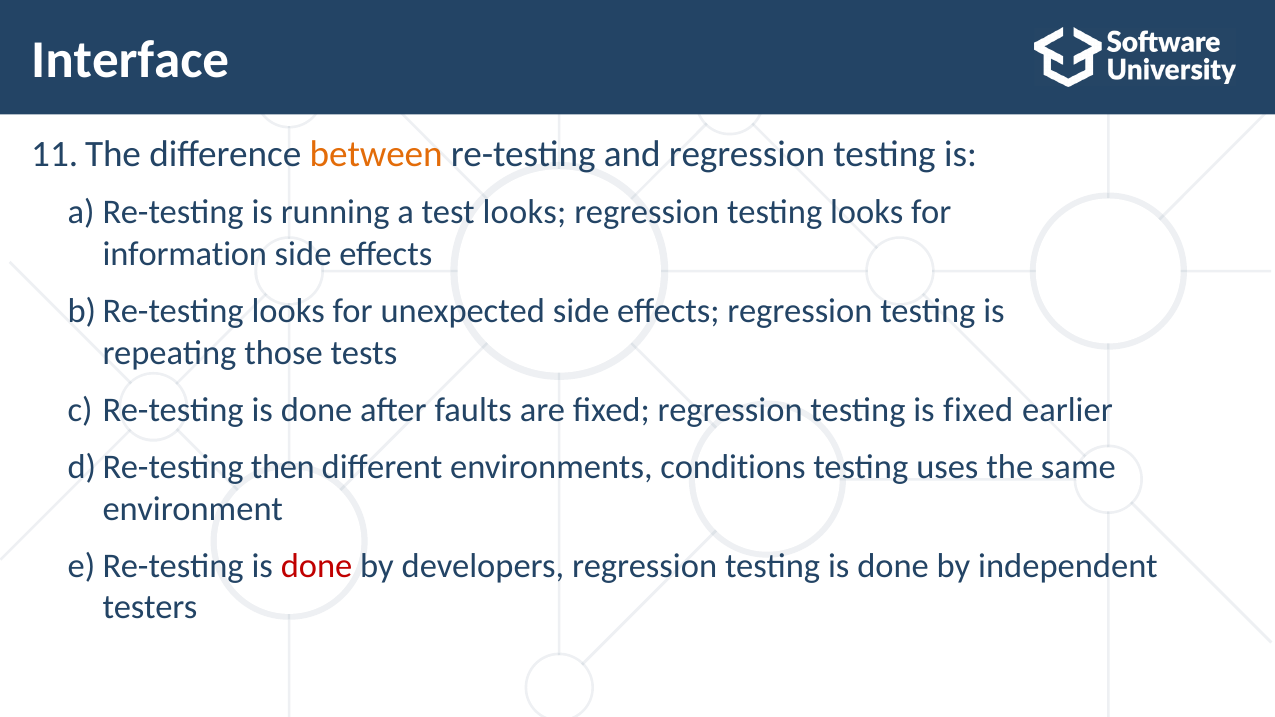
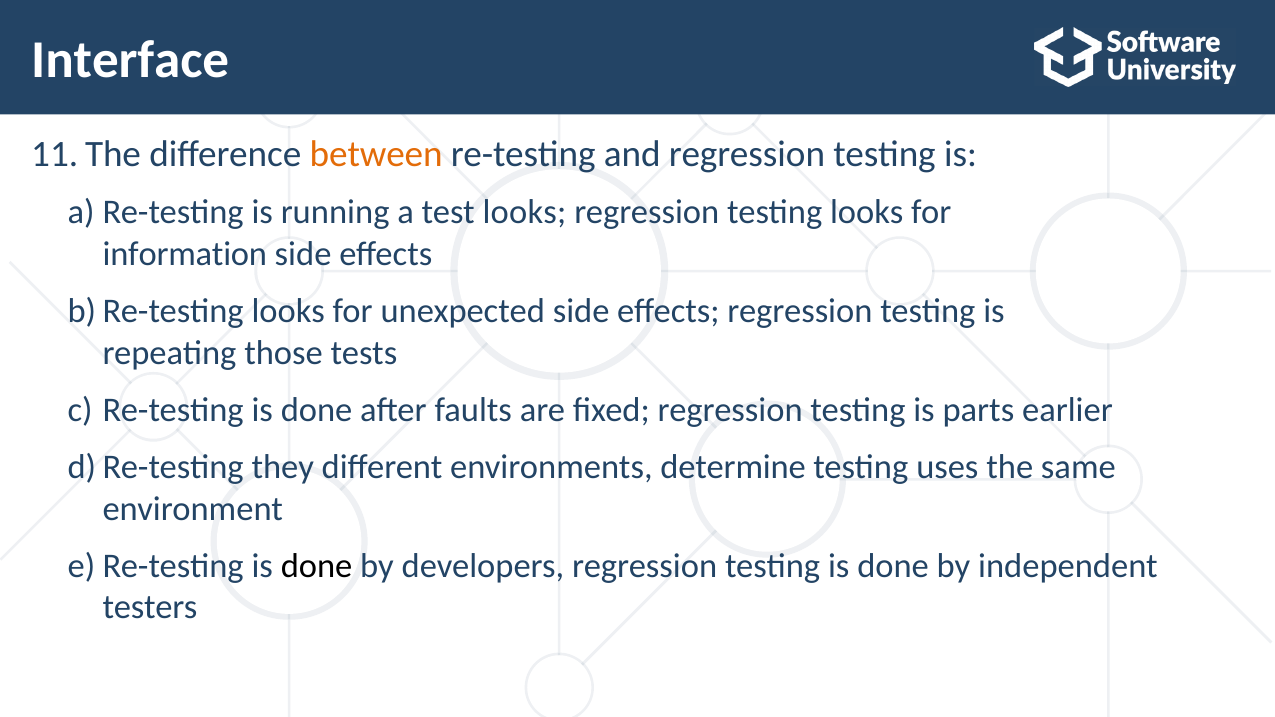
is fixed: fixed -> parts (978, 410)
then: then -> they (283, 468)
conditions: conditions -> determine (733, 468)
done colour: red -> black (317, 566)
